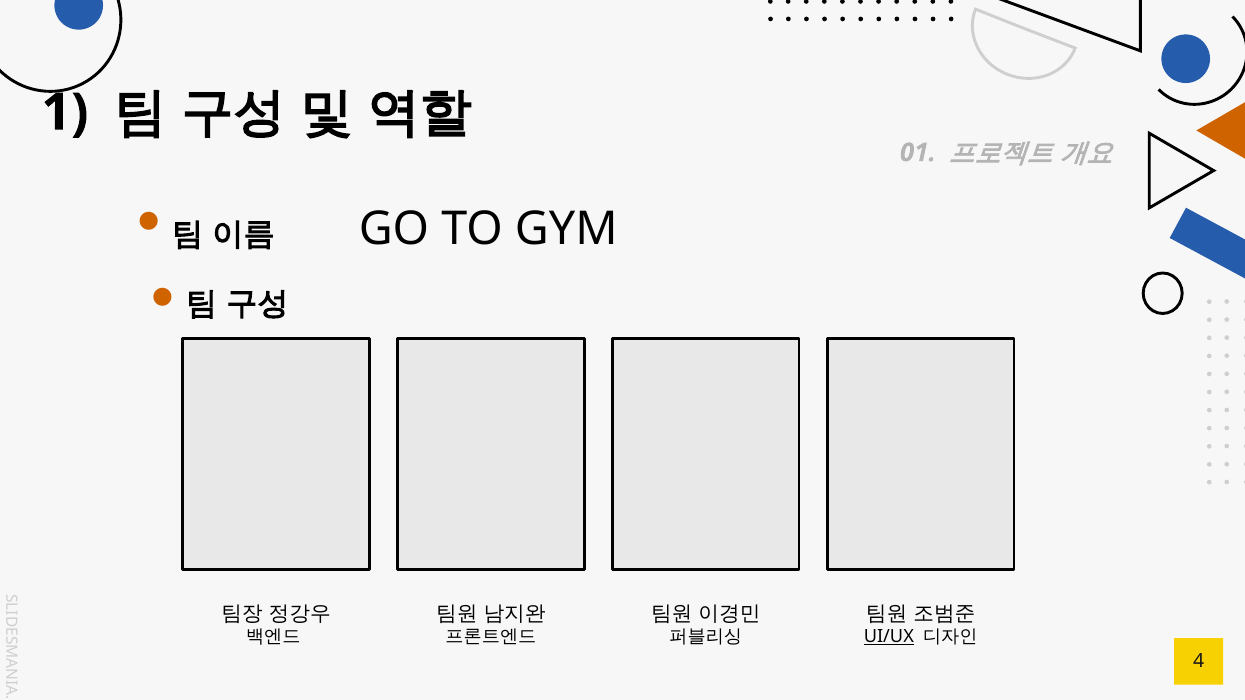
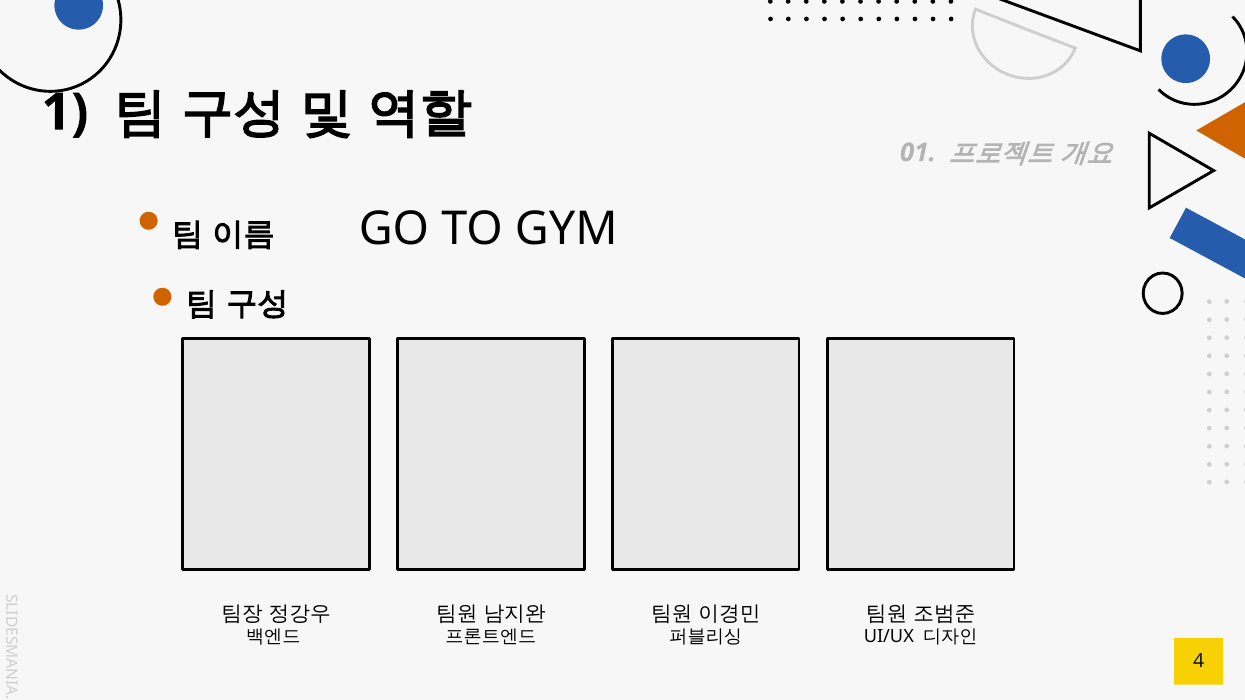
UI/UX underline: present -> none (889, 637)
